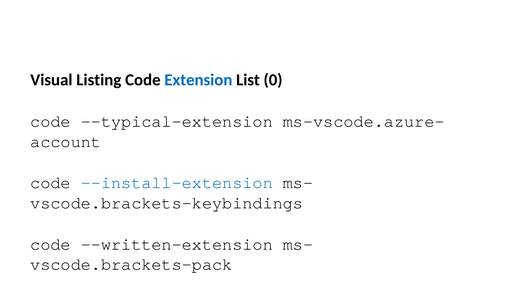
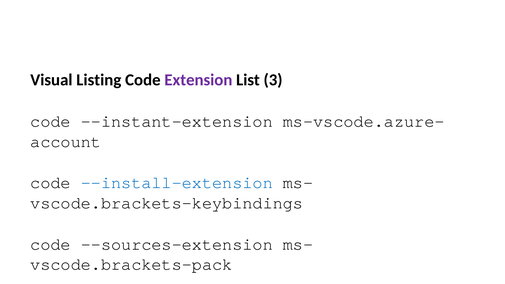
Extension colour: blue -> purple (198, 80)
0: 0 -> 3 (273, 80)
--typical-extension: --typical-extension -> --instant-extension (177, 121)
--written-extension: --written-extension -> --sources-extension (177, 244)
